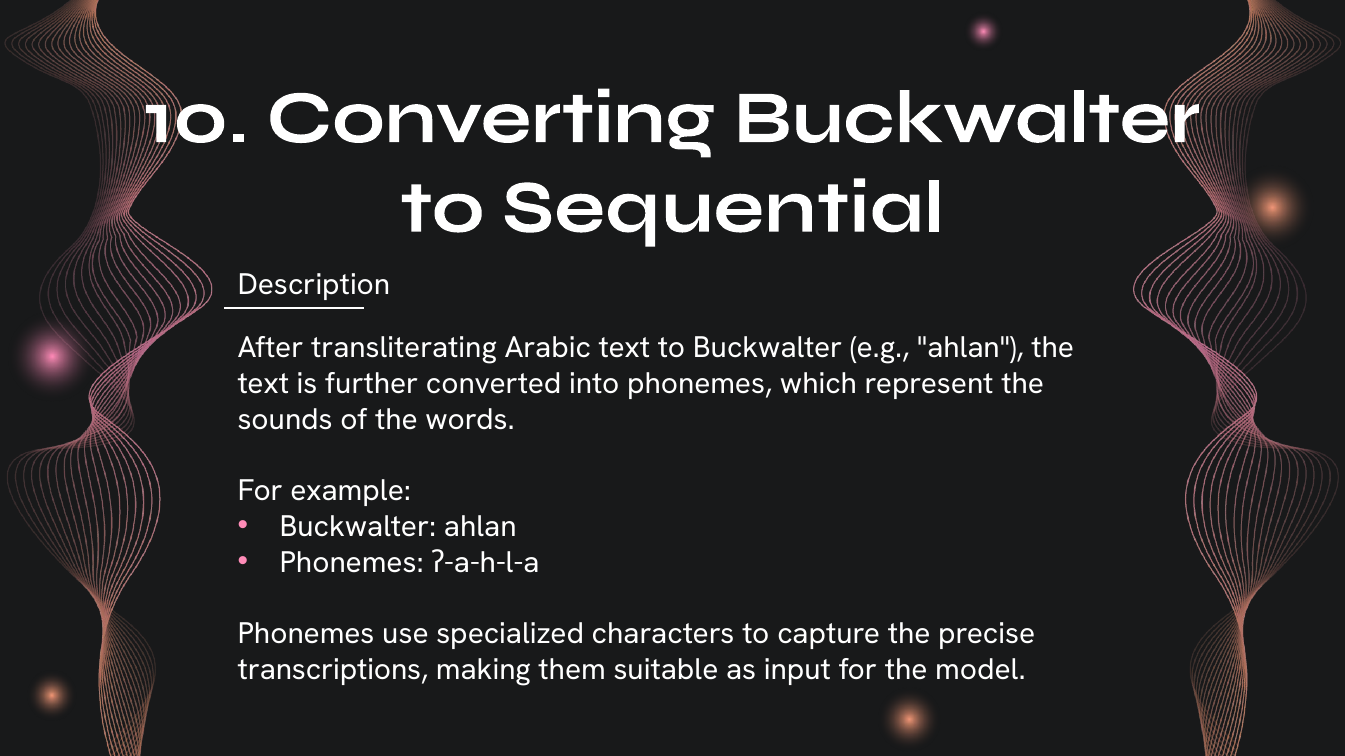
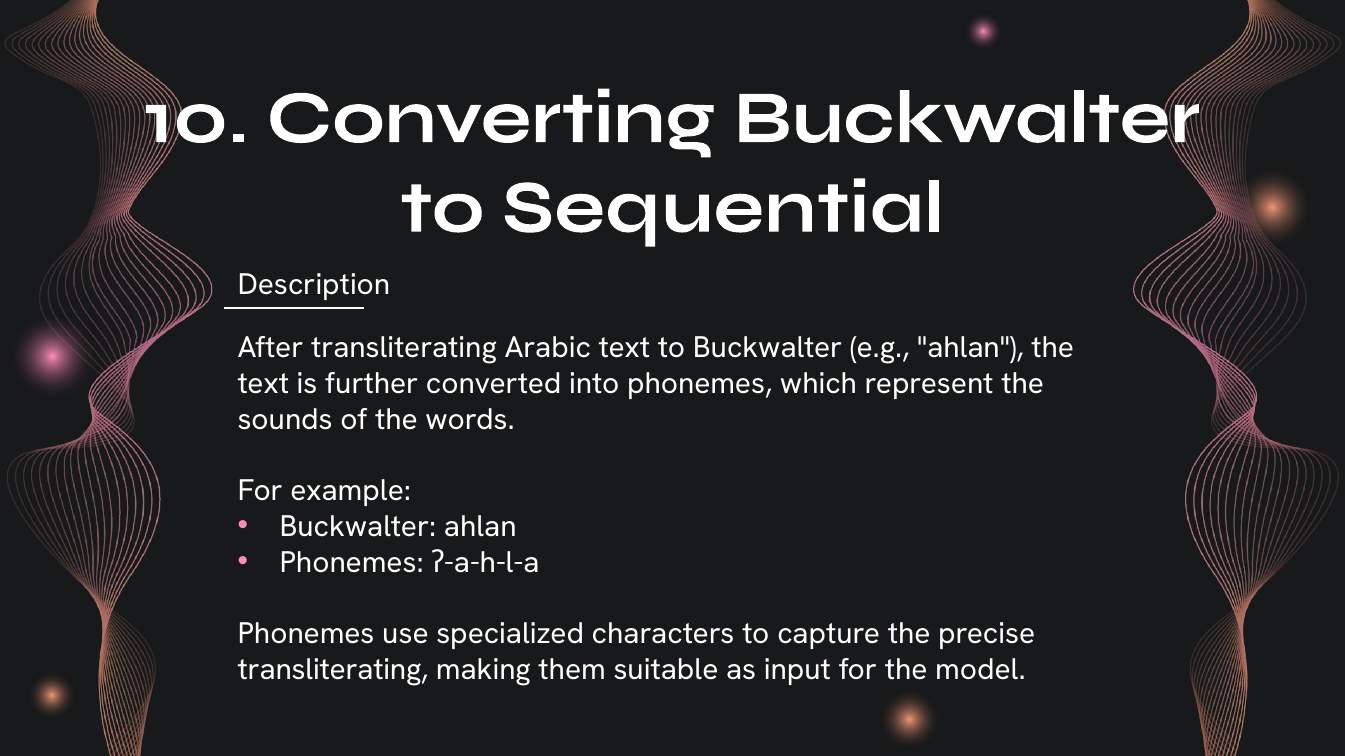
transcriptions: transcriptions -> transliterating (333, 670)
